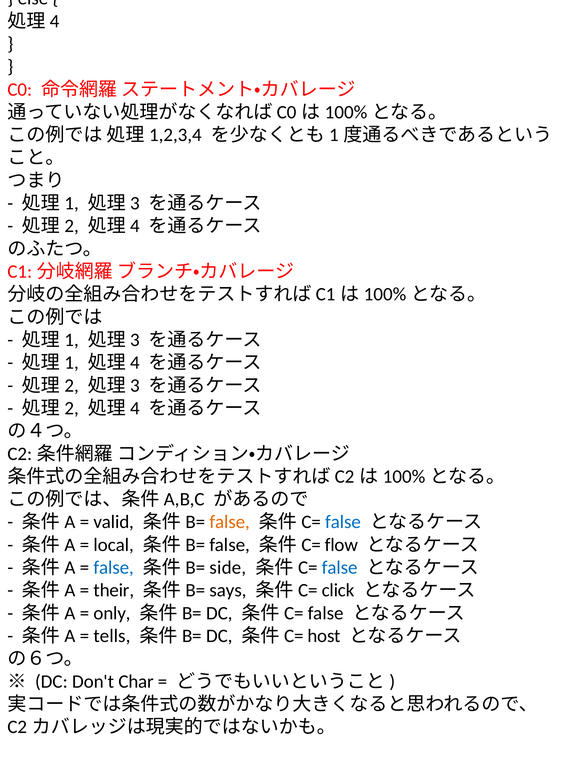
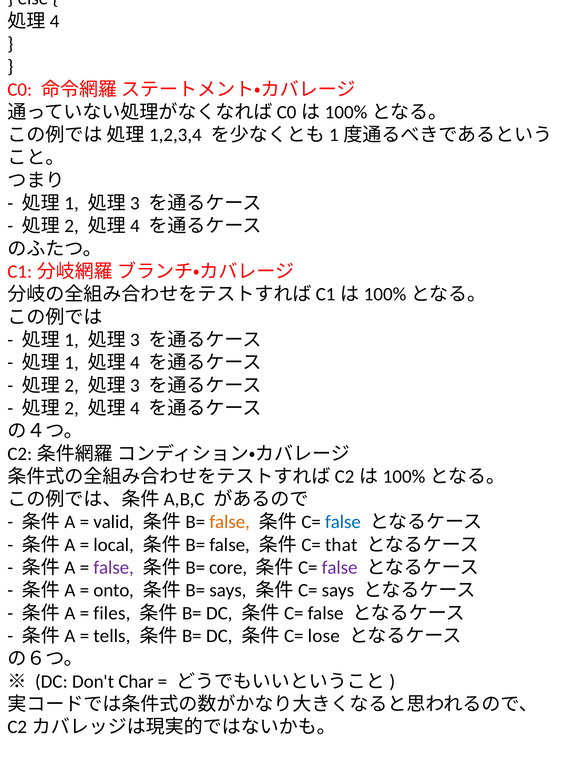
flow: flow -> that (341, 546)
false colour: blue -> purple (114, 568)
side: side -> core (228, 568)
false colour: blue -> purple (340, 568)
their: their -> onto (114, 591)
click: click -> says (338, 591)
only: only -> files (112, 614)
host: host -> lose (324, 637)
